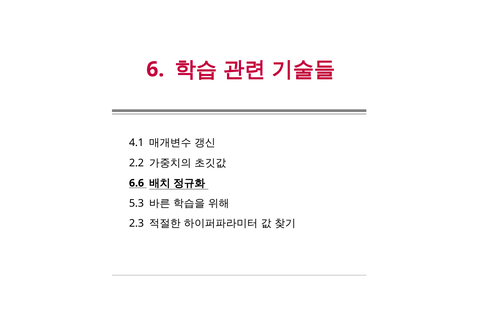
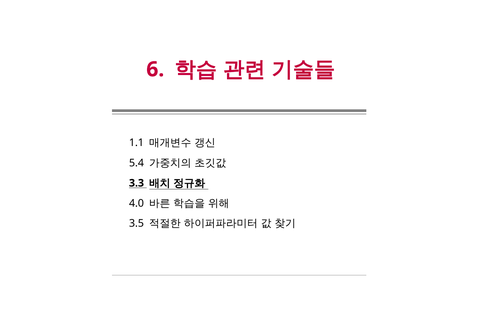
4.1: 4.1 -> 1.1 (136, 142)
2.2: 2.2 -> 5.4 (136, 163)
6.6: 6.6 -> 3.3 (137, 183)
5.3: 5.3 -> 4.0 (136, 203)
2.3: 2.3 -> 3.5 (136, 223)
